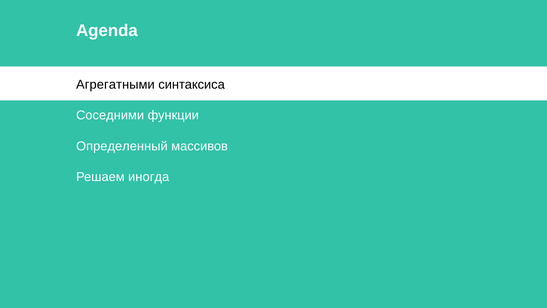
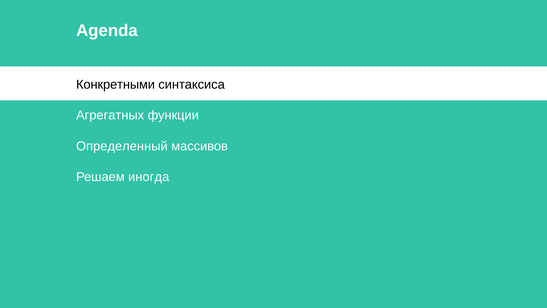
Агрегатными: Агрегатными -> Конкретными (116, 85)
Соседними: Соседними -> Агрегатных (110, 115)
